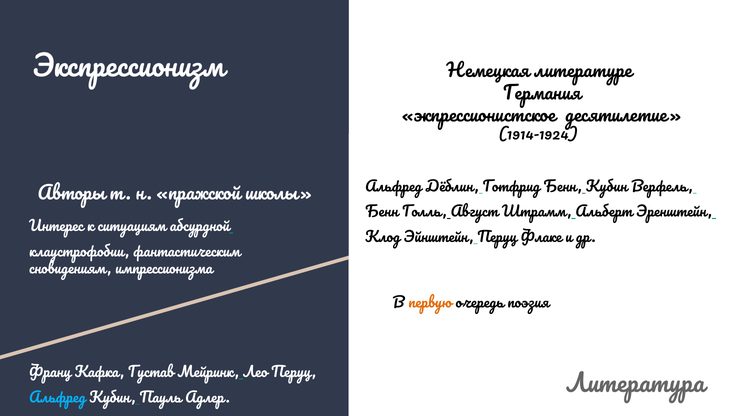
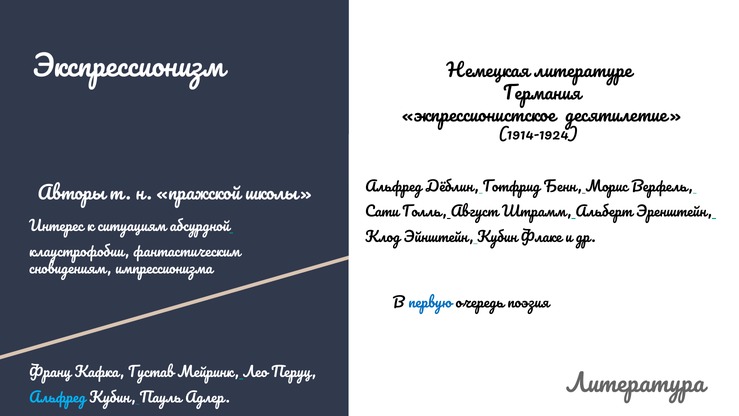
Бенн Кубин: Кубин -> Морис (607, 187)
Бенн: Бенн -> Сати (382, 212)
Эйнштейн Перуц: Перуц -> Кубин (497, 237)
первую colour: orange -> blue (430, 303)
